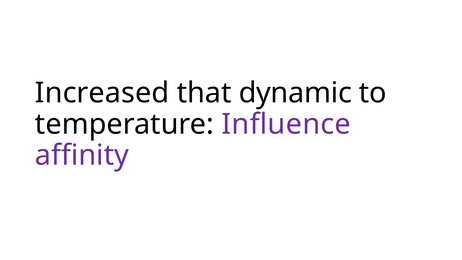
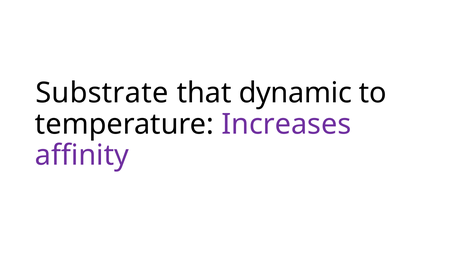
Increased: Increased -> Substrate (102, 93)
Influence: Influence -> Increases (286, 124)
